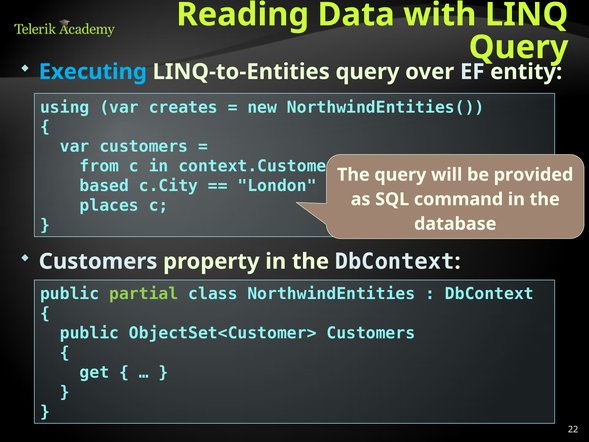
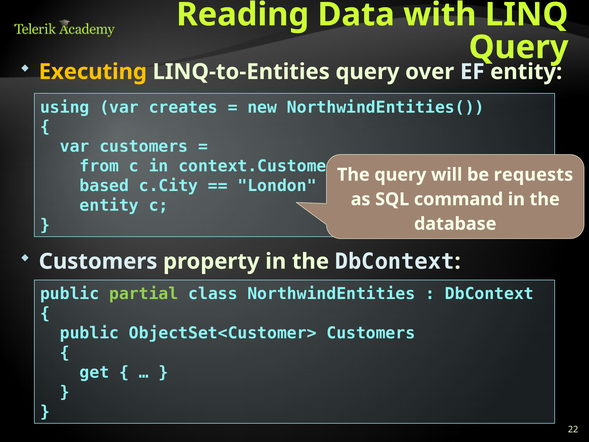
Executing colour: light blue -> yellow (93, 72)
provided: provided -> requests (533, 175)
places: places -> entity (109, 205)
